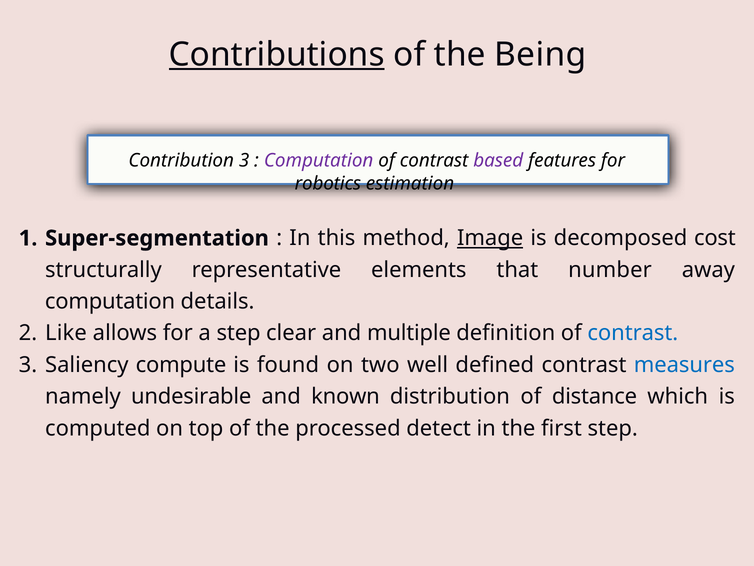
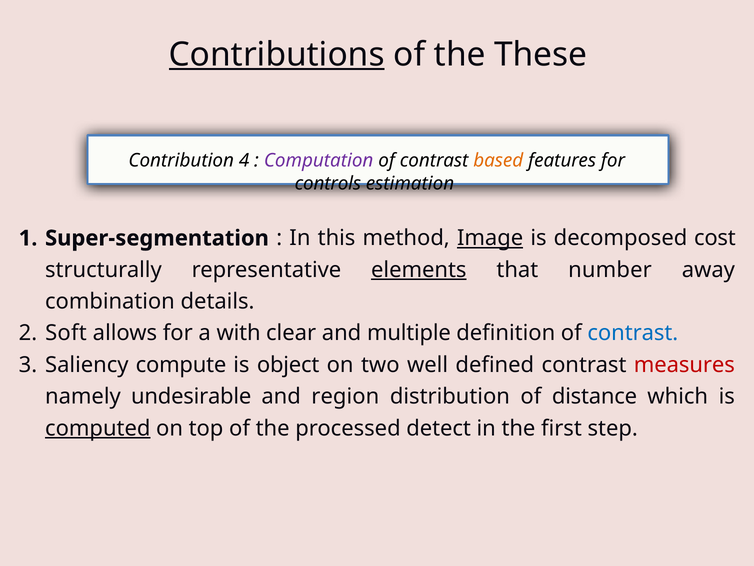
Being: Being -> These (541, 55)
Contribution 3: 3 -> 4 (244, 161)
based colour: purple -> orange (498, 161)
robotics: robotics -> controls (328, 183)
elements underline: none -> present (419, 270)
computation: computation -> combination (110, 301)
Like: Like -> Soft (66, 333)
a step: step -> with (239, 333)
found: found -> object (288, 365)
measures colour: blue -> red (684, 365)
known: known -> region (345, 396)
computed underline: none -> present (98, 428)
